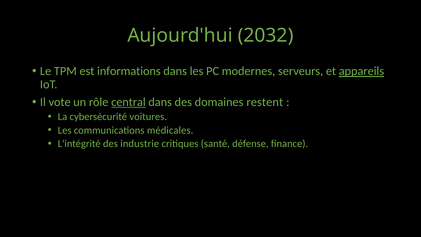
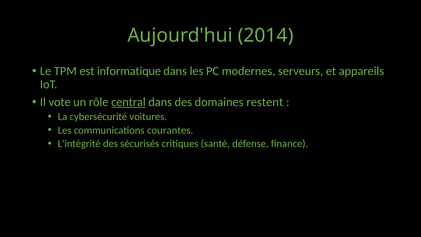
2032: 2032 -> 2014 (266, 35)
informations: informations -> informatique (129, 71)
appareils underline: present -> none (361, 71)
médicales: médicales -> courantes (170, 130)
industrie: industrie -> sécurisés (140, 144)
